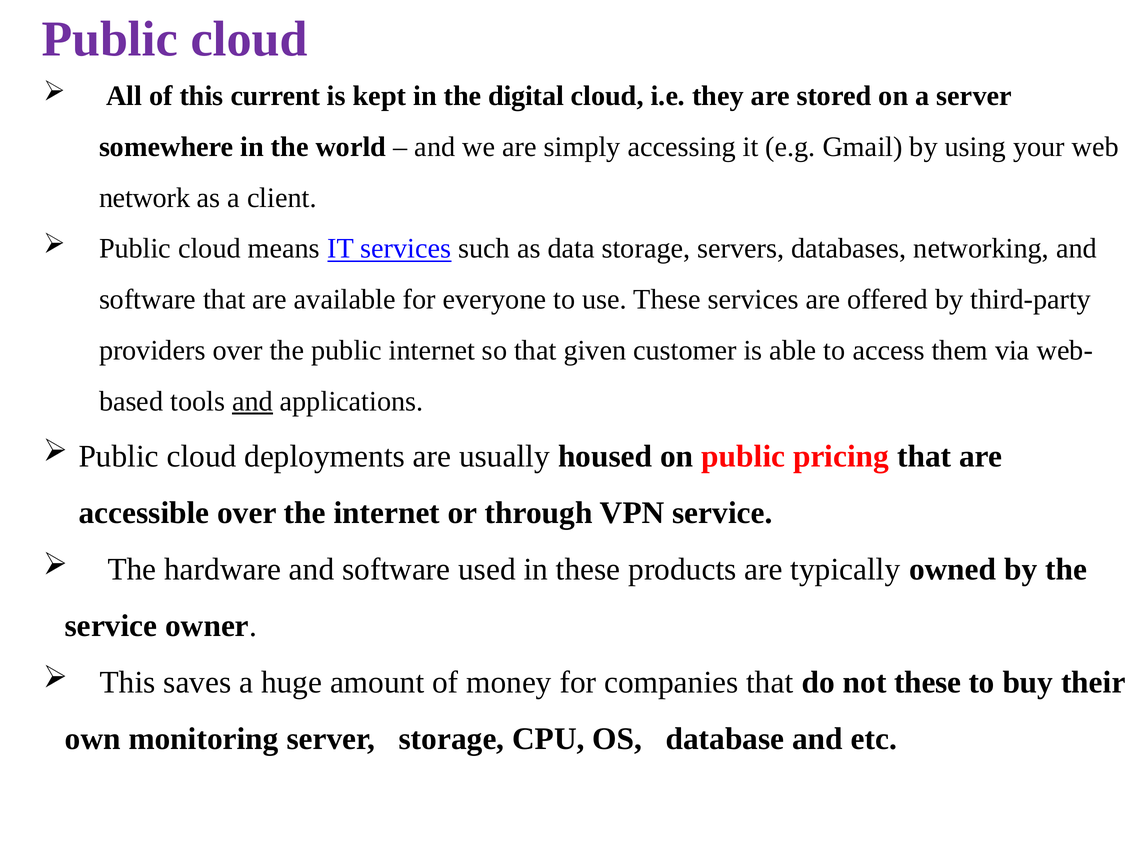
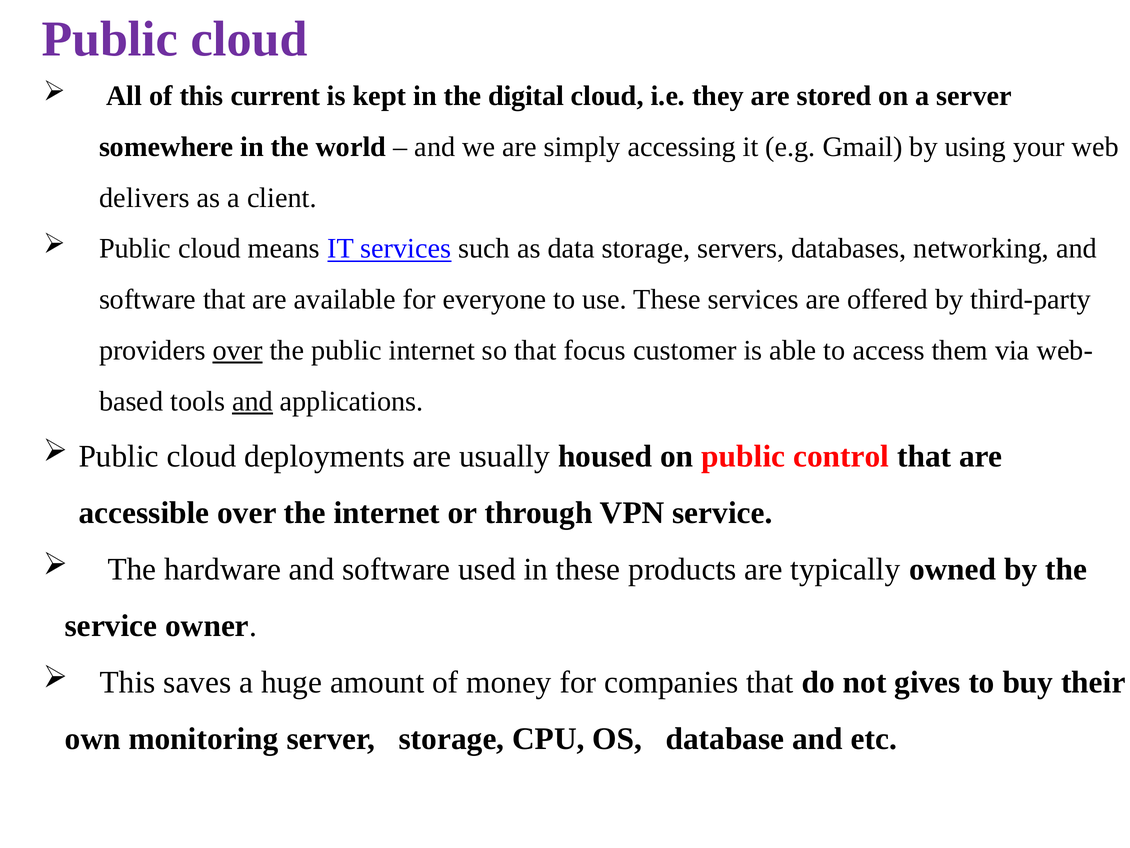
network: network -> delivers (144, 198)
over underline: none -> present (238, 350)
given: given -> focus (595, 350)
pricing: pricing -> control (841, 456)
not these: these -> gives (927, 682)
